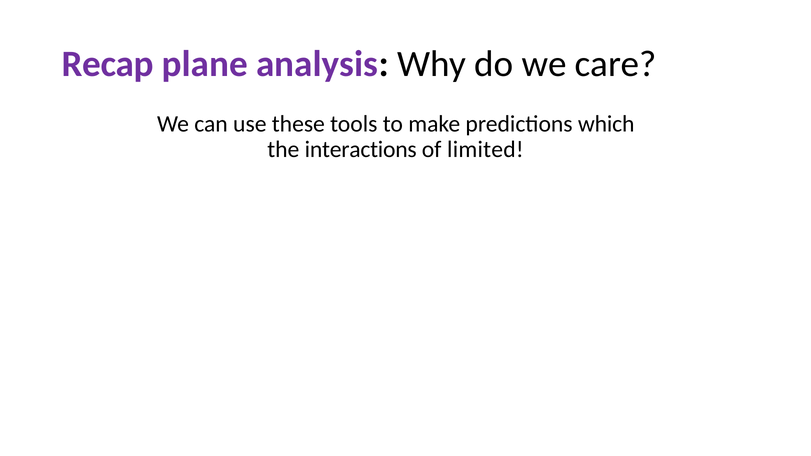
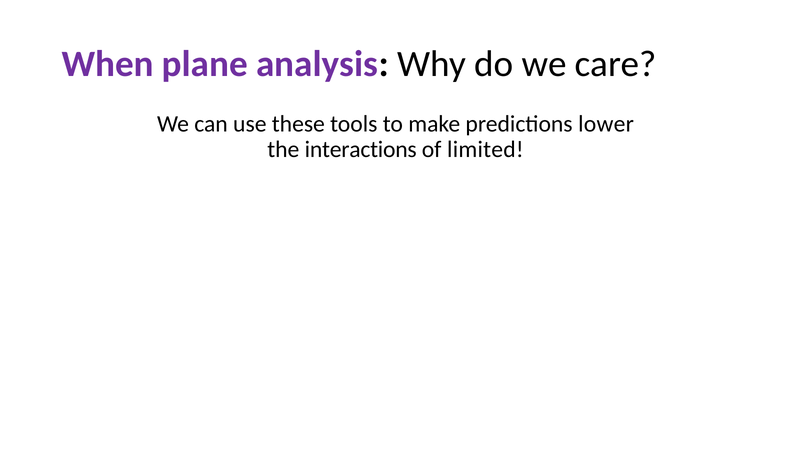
Recap: Recap -> When (108, 64)
which: which -> lower (606, 124)
